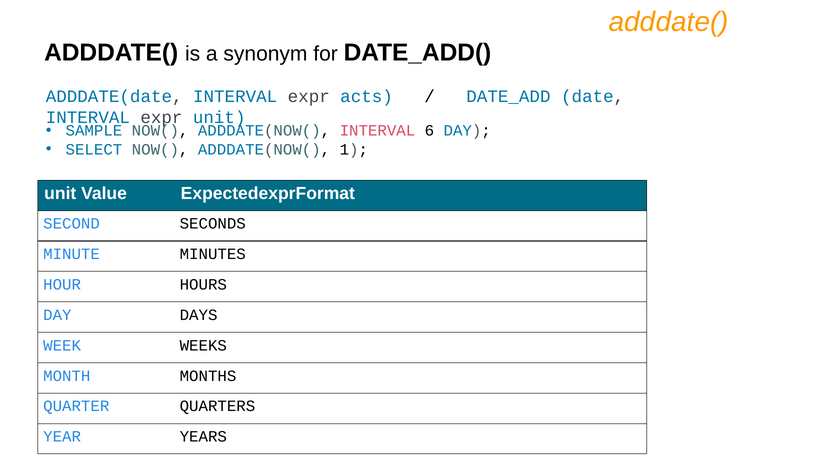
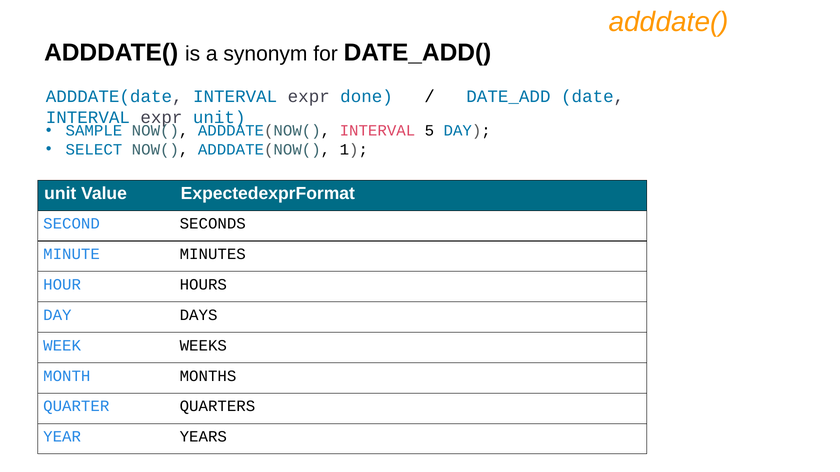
acts: acts -> done (367, 97)
6: 6 -> 5 (429, 131)
